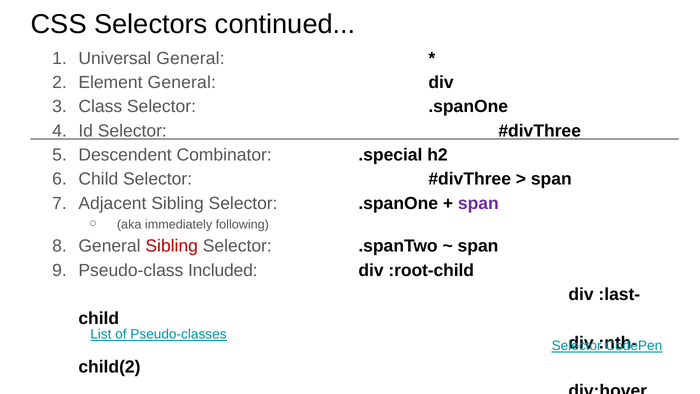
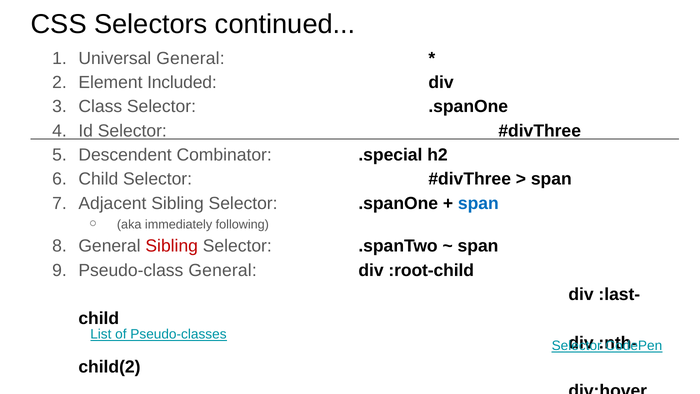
Element General: General -> Included (182, 82)
span colour: purple -> blue (478, 203)
Pseudo-class Included: Included -> General (223, 270)
